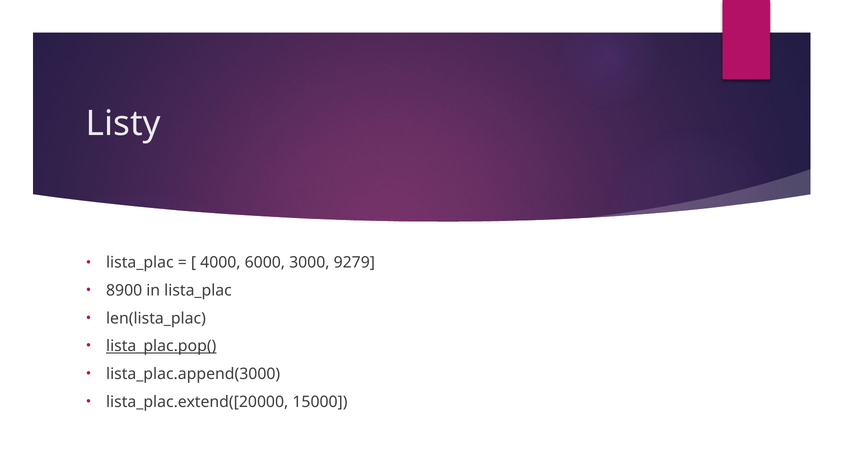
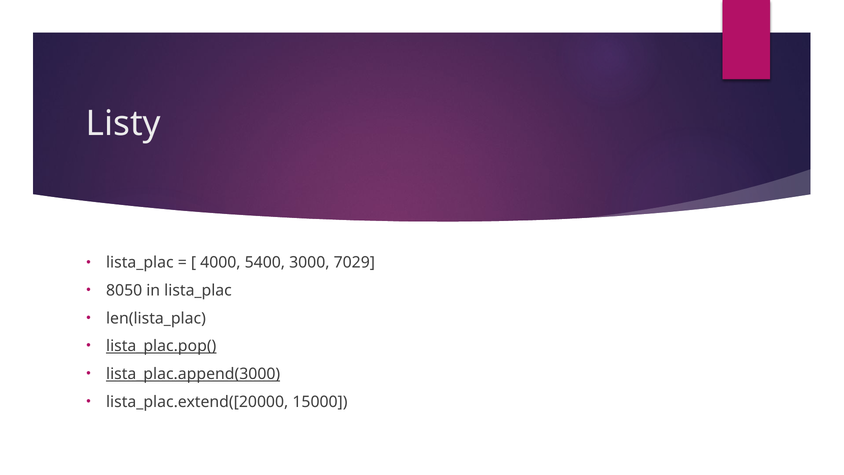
6000: 6000 -> 5400 (265, 263)
9279: 9279 -> 7029 (354, 263)
8900: 8900 -> 8050 (124, 290)
lista_plac.append(3000 underline: none -> present (193, 374)
